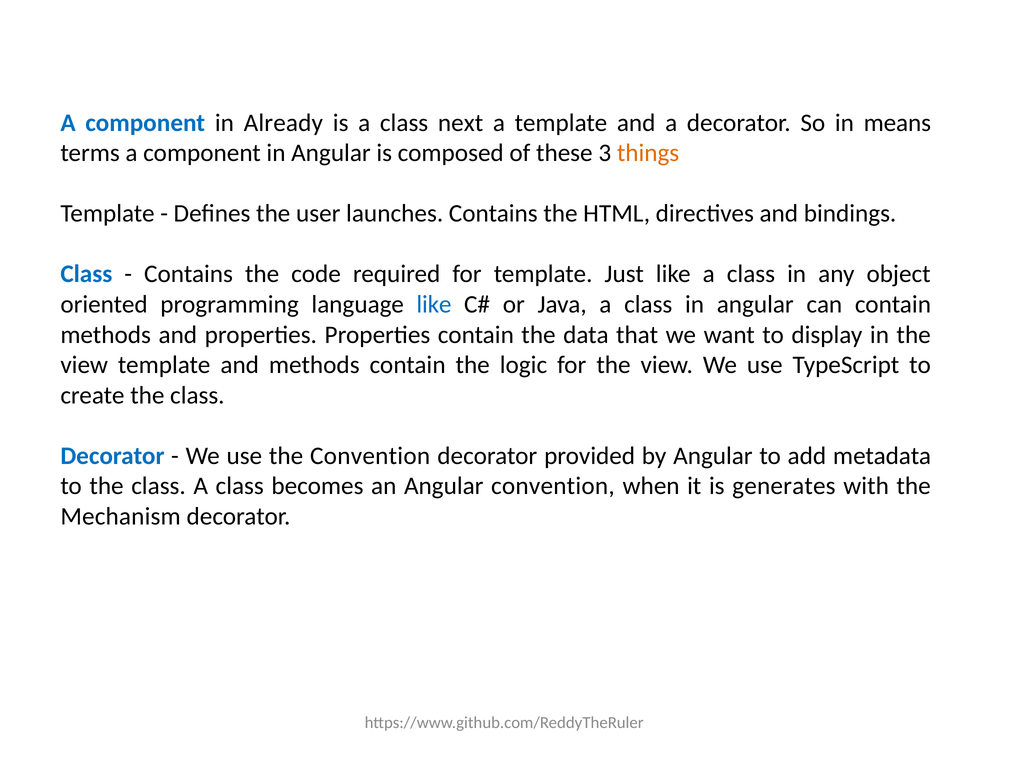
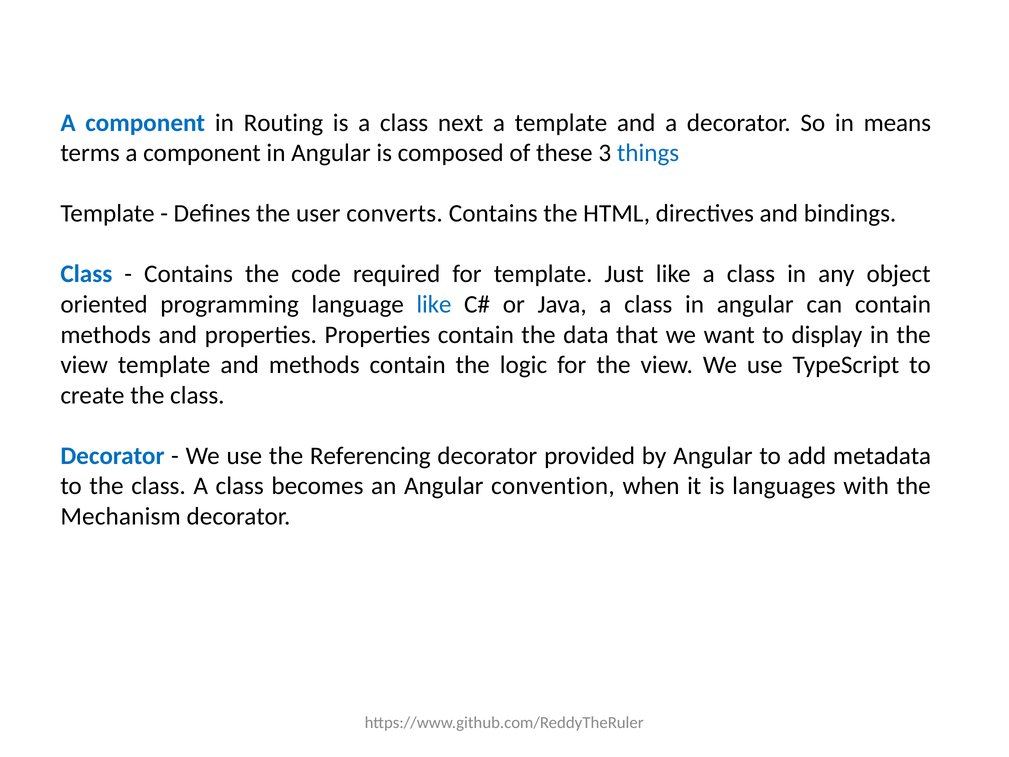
Already: Already -> Routing (283, 123)
things colour: orange -> blue (648, 153)
launches: launches -> converts (395, 214)
the Convention: Convention -> Referencing (370, 456)
generates: generates -> languages (784, 486)
